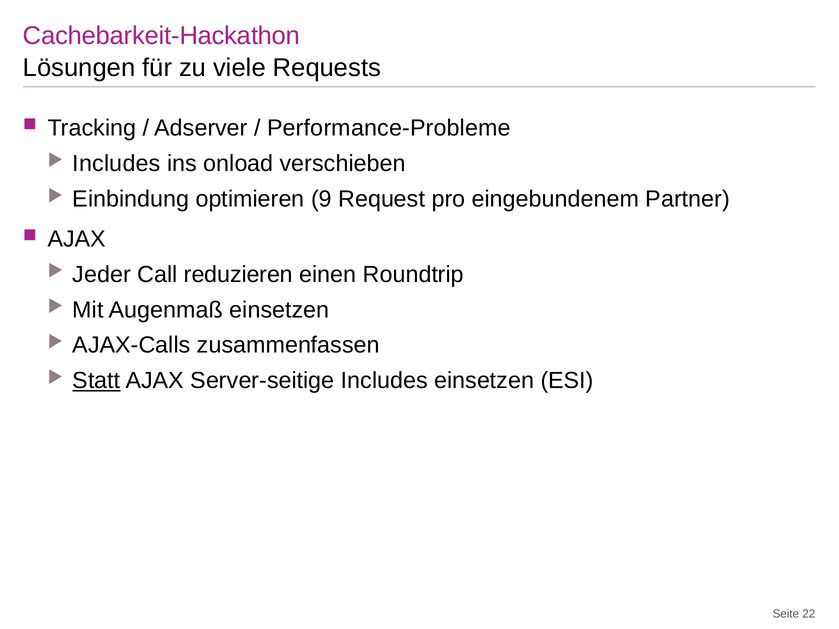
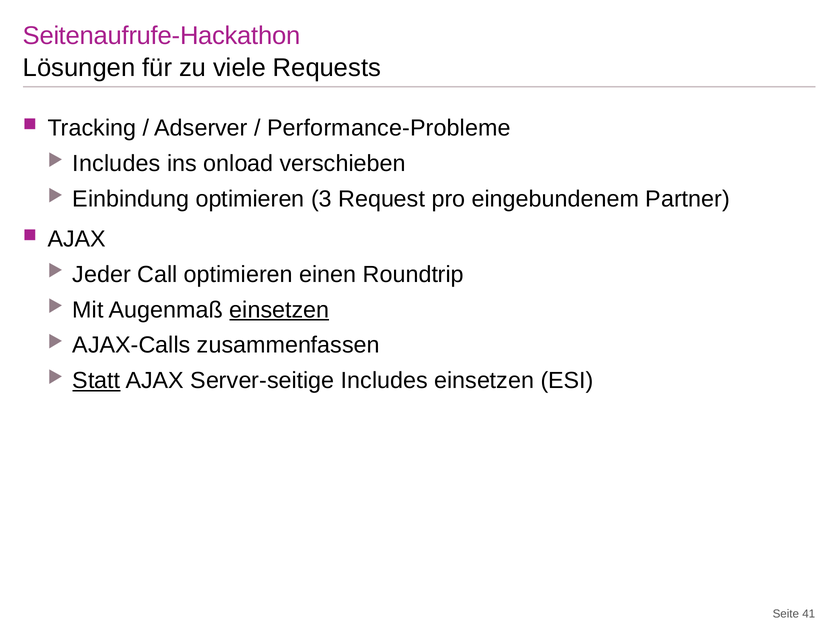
Cachebarkeit-Hackathon: Cachebarkeit-Hackathon -> Seitenaufrufe-Hackathon (162, 36)
9: 9 -> 3 (321, 199)
Call reduzieren: reduzieren -> optimieren (238, 275)
einsetzen underline: none -> present (279, 310)
22: 22 -> 41 (809, 614)
